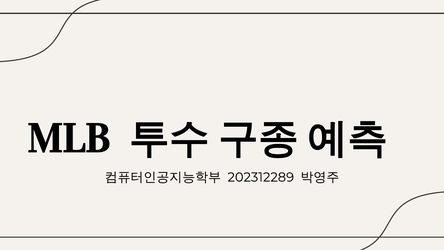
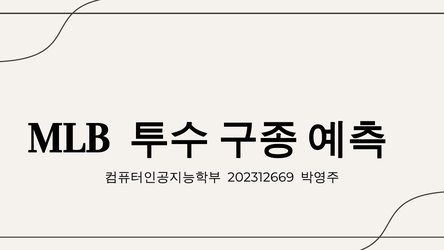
202312289: 202312289 -> 202312669 (261, 177)
